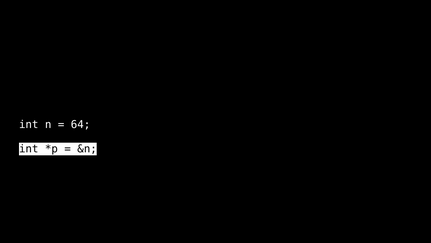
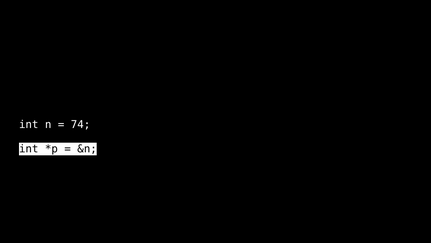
64: 64 -> 74 (81, 124)
